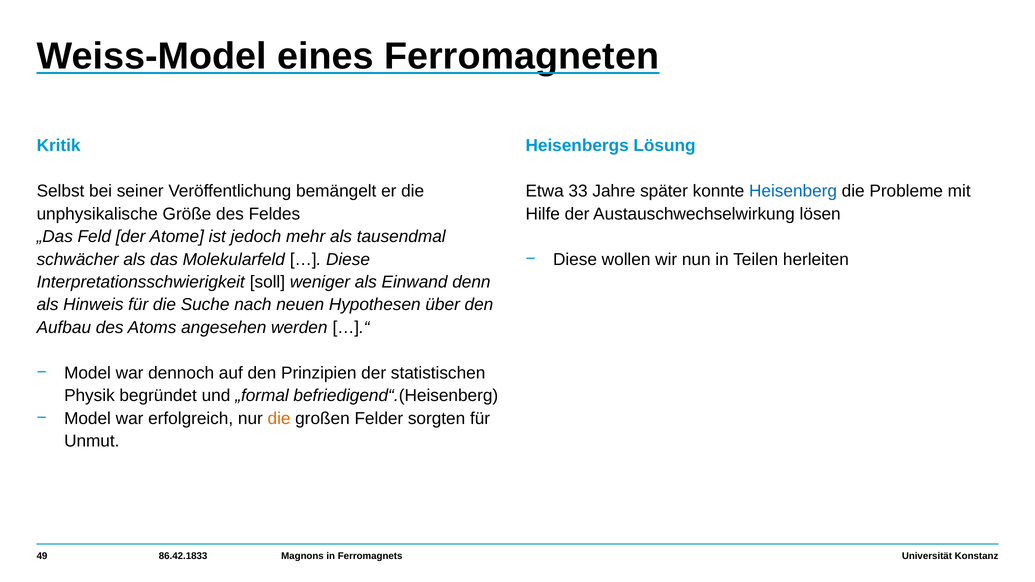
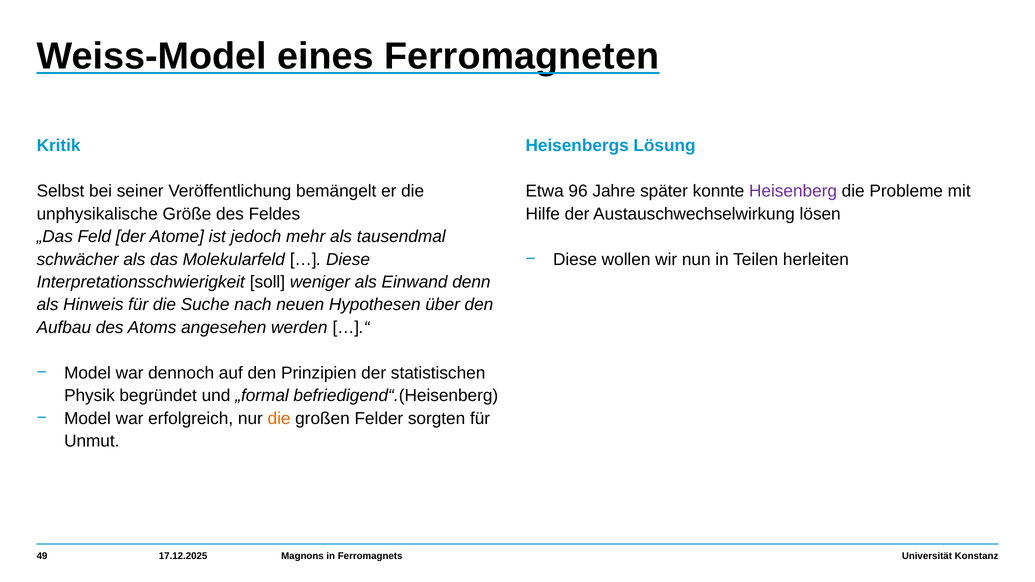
33: 33 -> 96 (578, 191)
Heisenberg colour: blue -> purple (793, 191)
86.42.1833: 86.42.1833 -> 17.12.2025 (183, 556)
